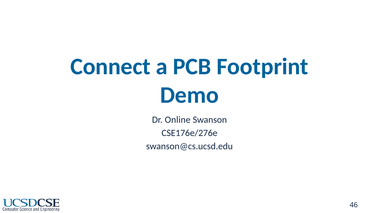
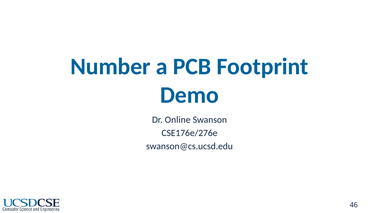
Connect: Connect -> Number (110, 67)
